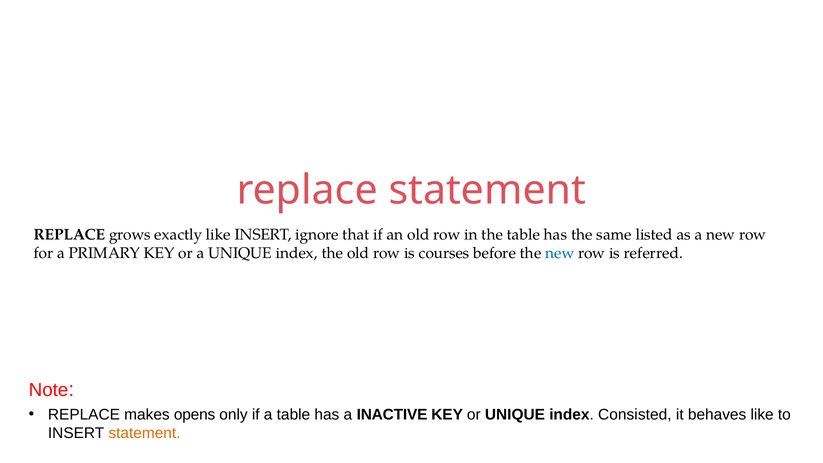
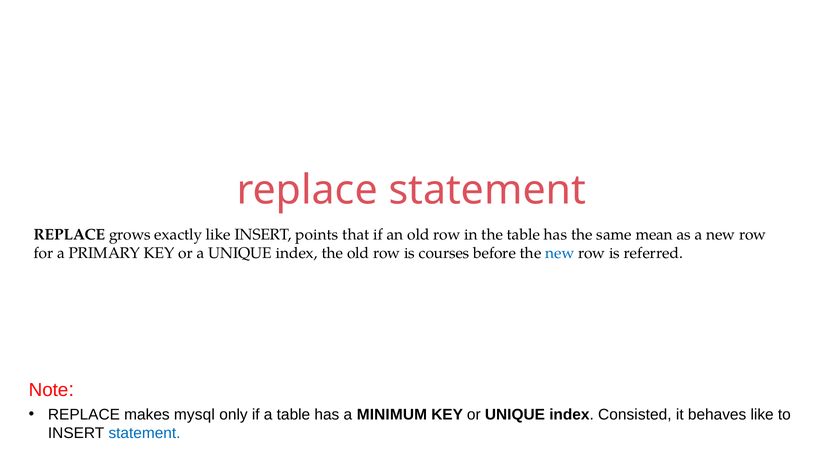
ignore: ignore -> points (317, 235)
listed: listed -> mean (654, 235)
opens: opens -> mysql (194, 415)
INACTIVE: INACTIVE -> MINIMUM (392, 415)
statement colour: orange -> blue (144, 433)
